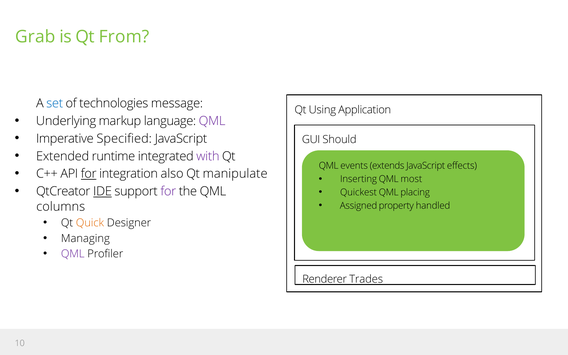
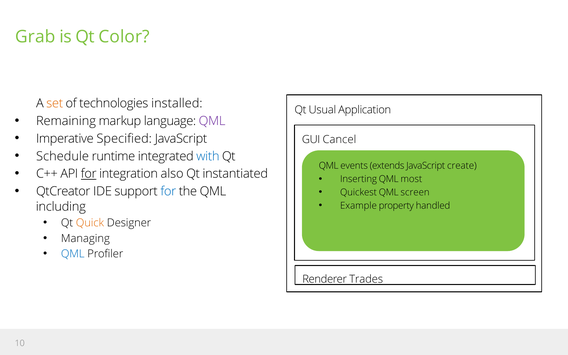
From: From -> Color (124, 37)
set colour: blue -> orange (55, 103)
message: message -> installed (177, 103)
Using: Using -> Usual (322, 110)
Underlying: Underlying -> Remaining (66, 121)
Should: Should -> Cancel (339, 140)
Extended: Extended -> Schedule (63, 156)
with colour: purple -> blue (208, 156)
effects: effects -> create (462, 166)
manipulate: manipulate -> instantiated (235, 174)
IDE underline: present -> none (103, 191)
for colour: purple -> blue (168, 191)
placing: placing -> screen (415, 192)
Assigned: Assigned -> Example (358, 206)
columns: columns -> including (61, 207)
QML colour: purple -> blue (73, 254)
